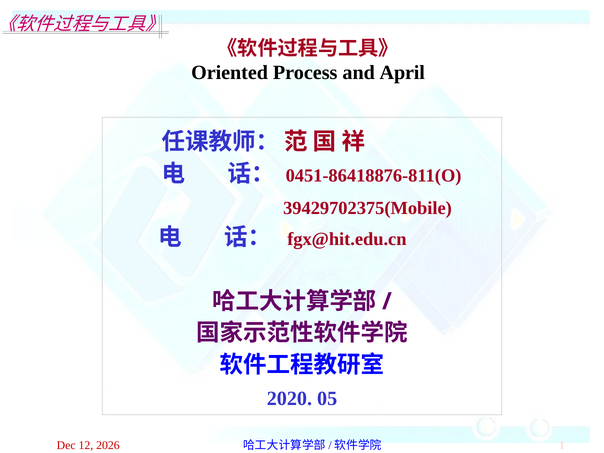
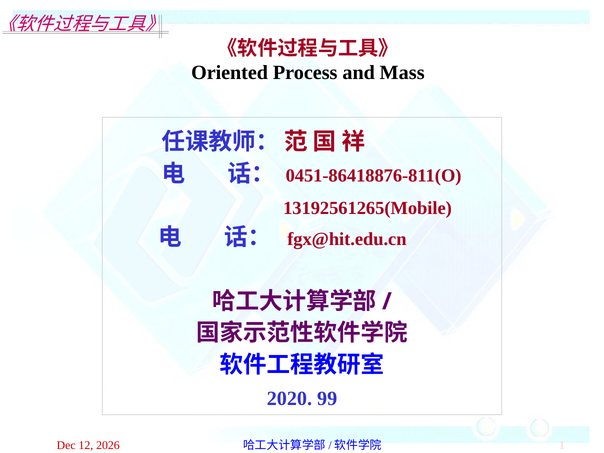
April: April -> Mass (402, 73)
39429702375(Mobile: 39429702375(Mobile -> 13192561265(Mobile (367, 208)
05: 05 -> 99 (327, 399)
